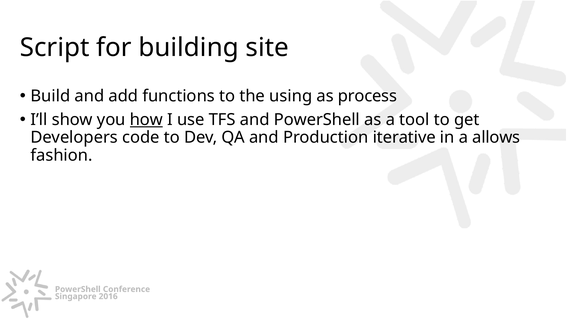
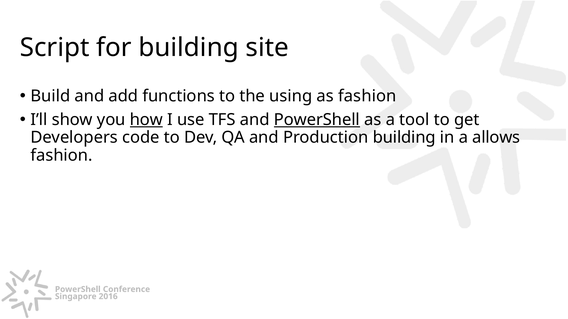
as process: process -> fashion (367, 96)
PowerShell underline: none -> present (317, 120)
Production iterative: iterative -> building (404, 138)
